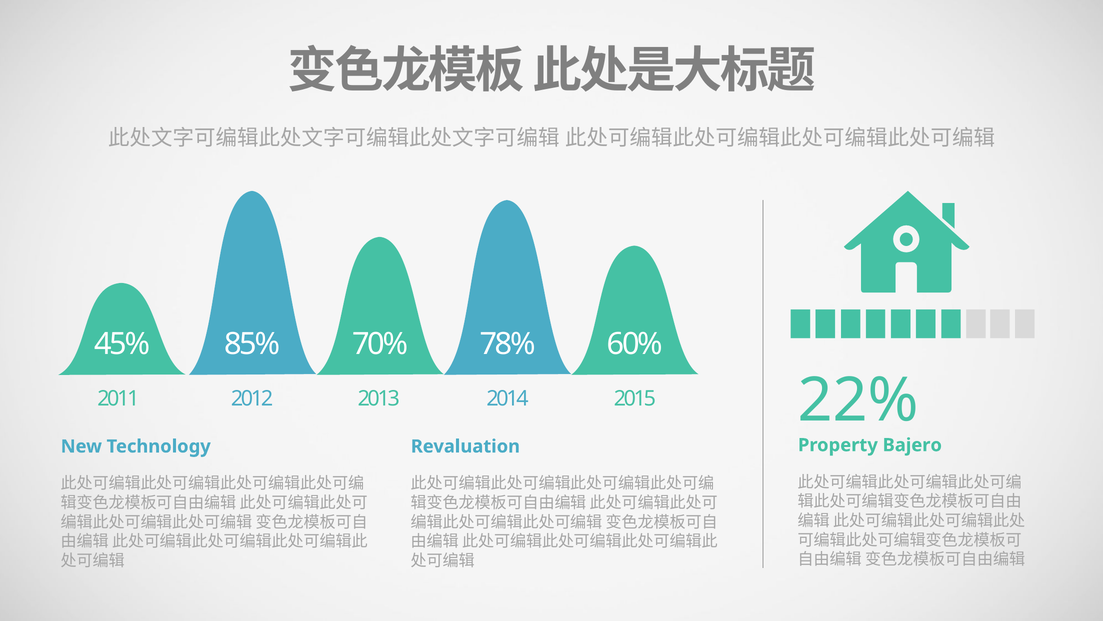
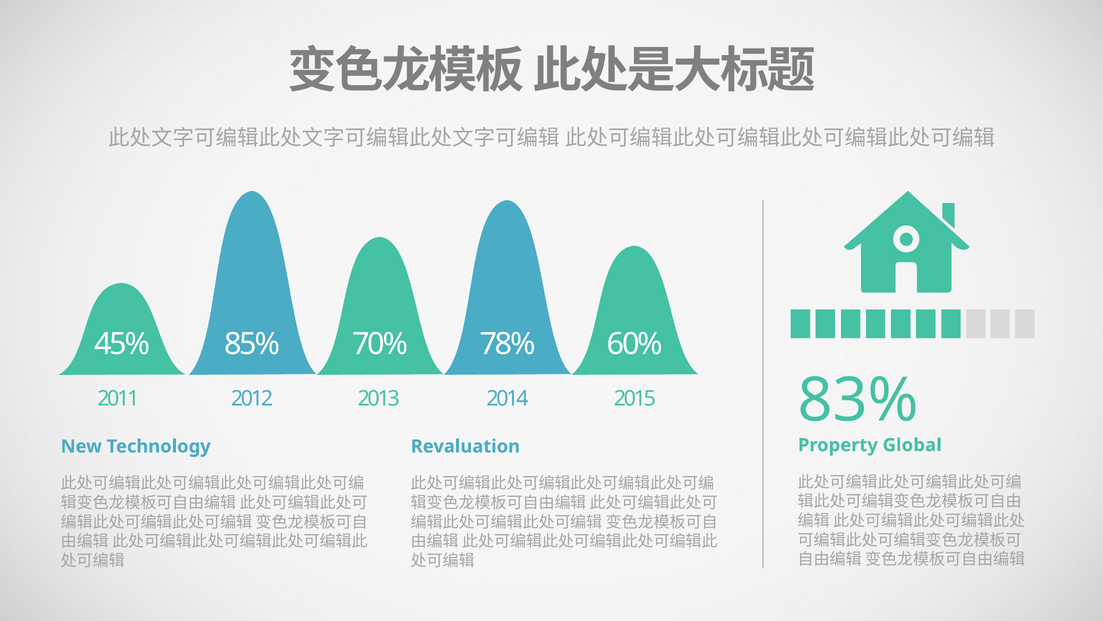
22%: 22% -> 83% (858, 400)
Bajero: Bajero -> Global (912, 445)
